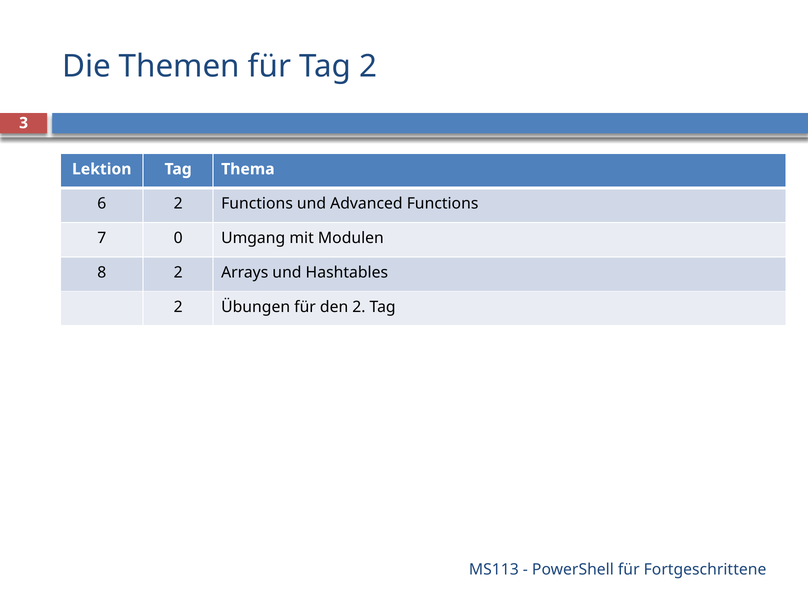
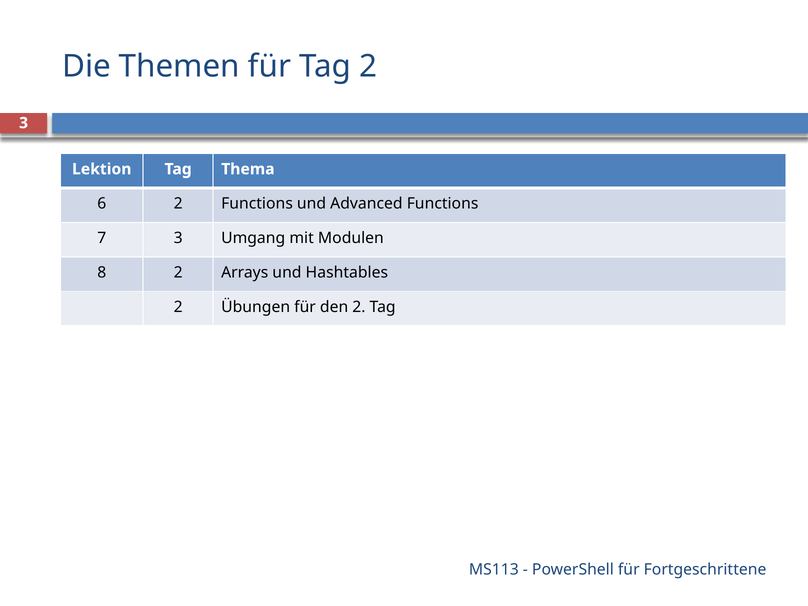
7 0: 0 -> 3 (178, 238)
